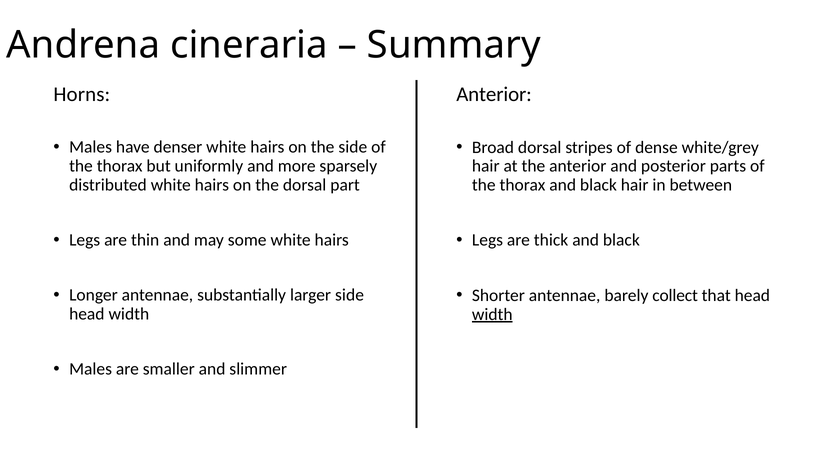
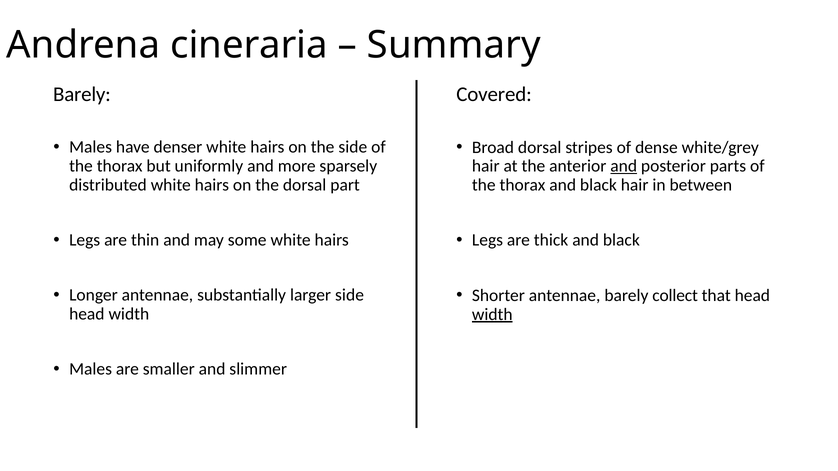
Horns: Horns -> Barely (82, 95)
Anterior: Anterior -> Covered (494, 95)
and underline: none -> present (624, 166)
